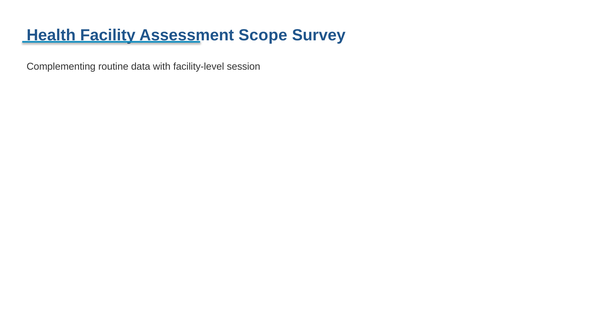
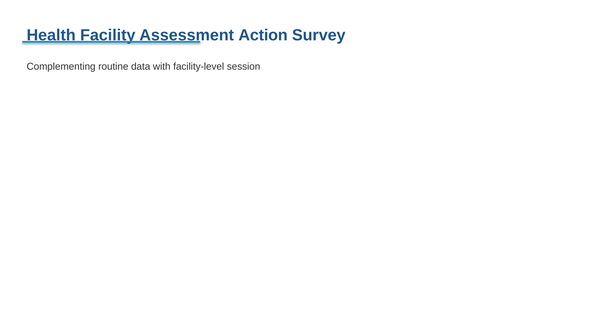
Scope: Scope -> Action (263, 35)
